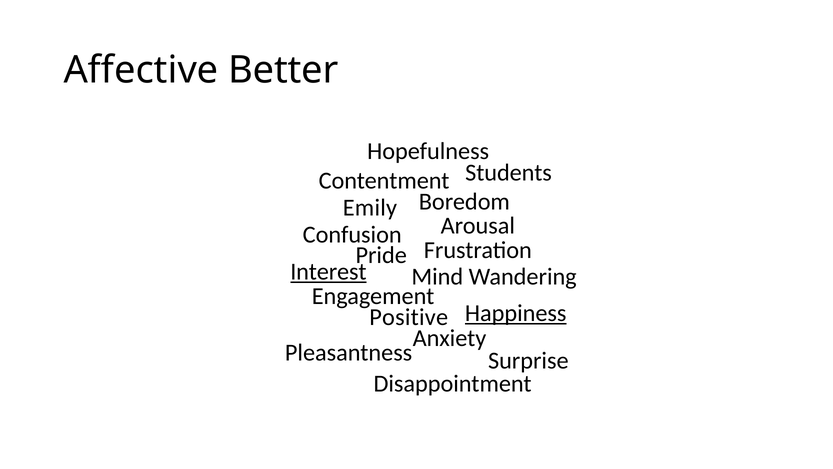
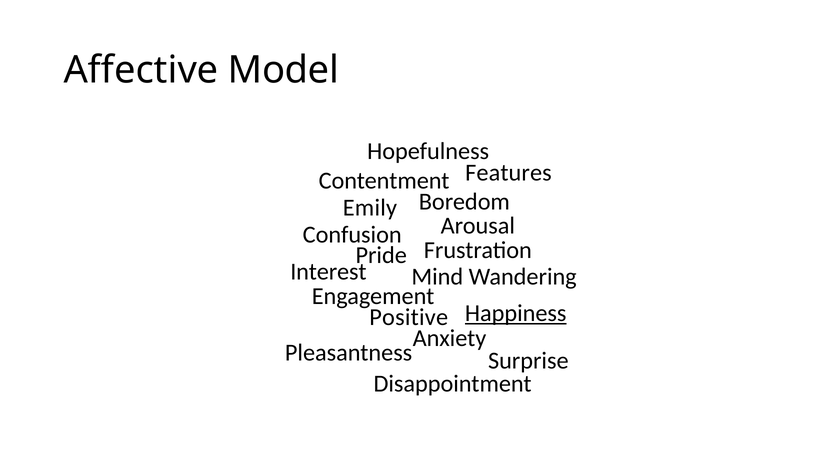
Better: Better -> Model (283, 70)
Students: Students -> Features (508, 172)
Interest underline: present -> none (328, 272)
